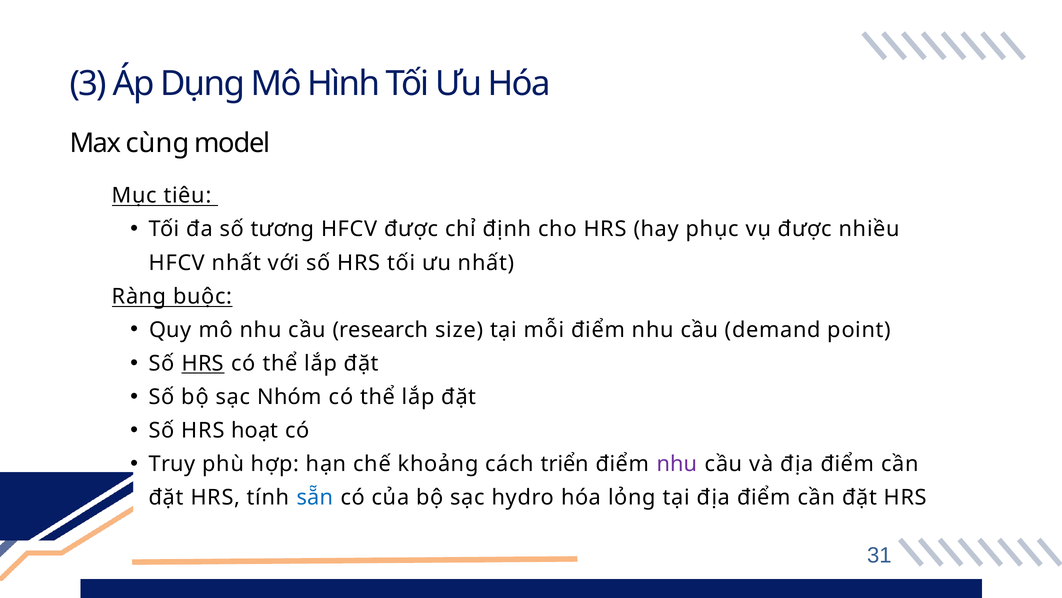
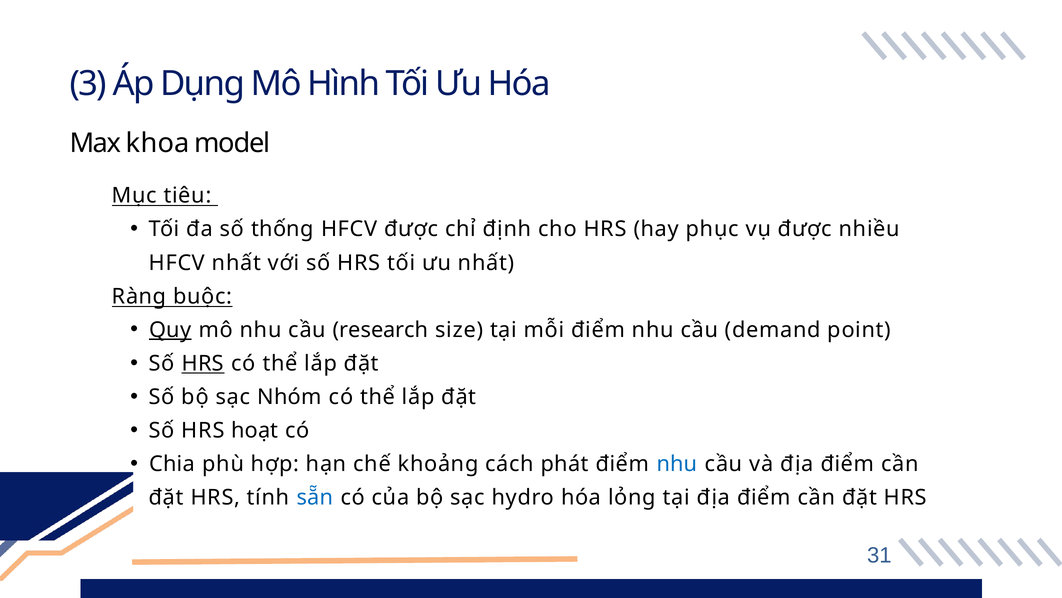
cùng: cùng -> khoa (158, 143)
tương: tương -> thống (282, 229)
Quy underline: none -> present (170, 330)
Truy: Truy -> Chia (172, 464)
triển: triển -> phát (565, 464)
nhu colour: purple -> blue (677, 464)
